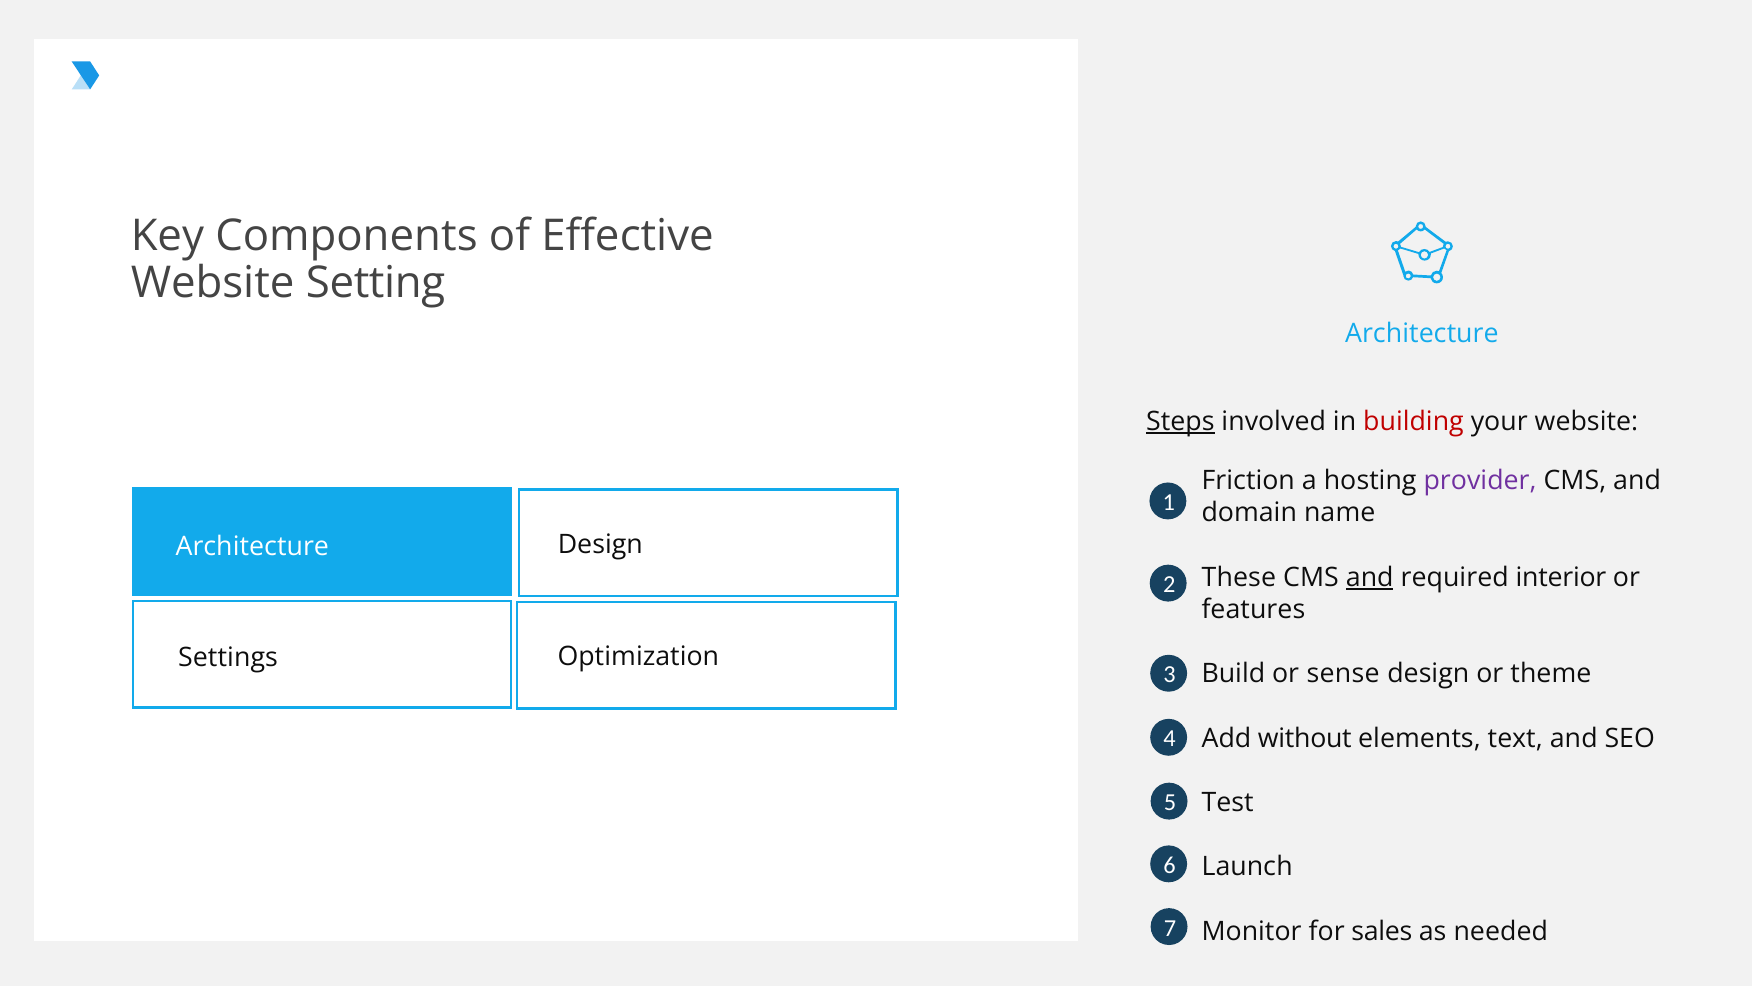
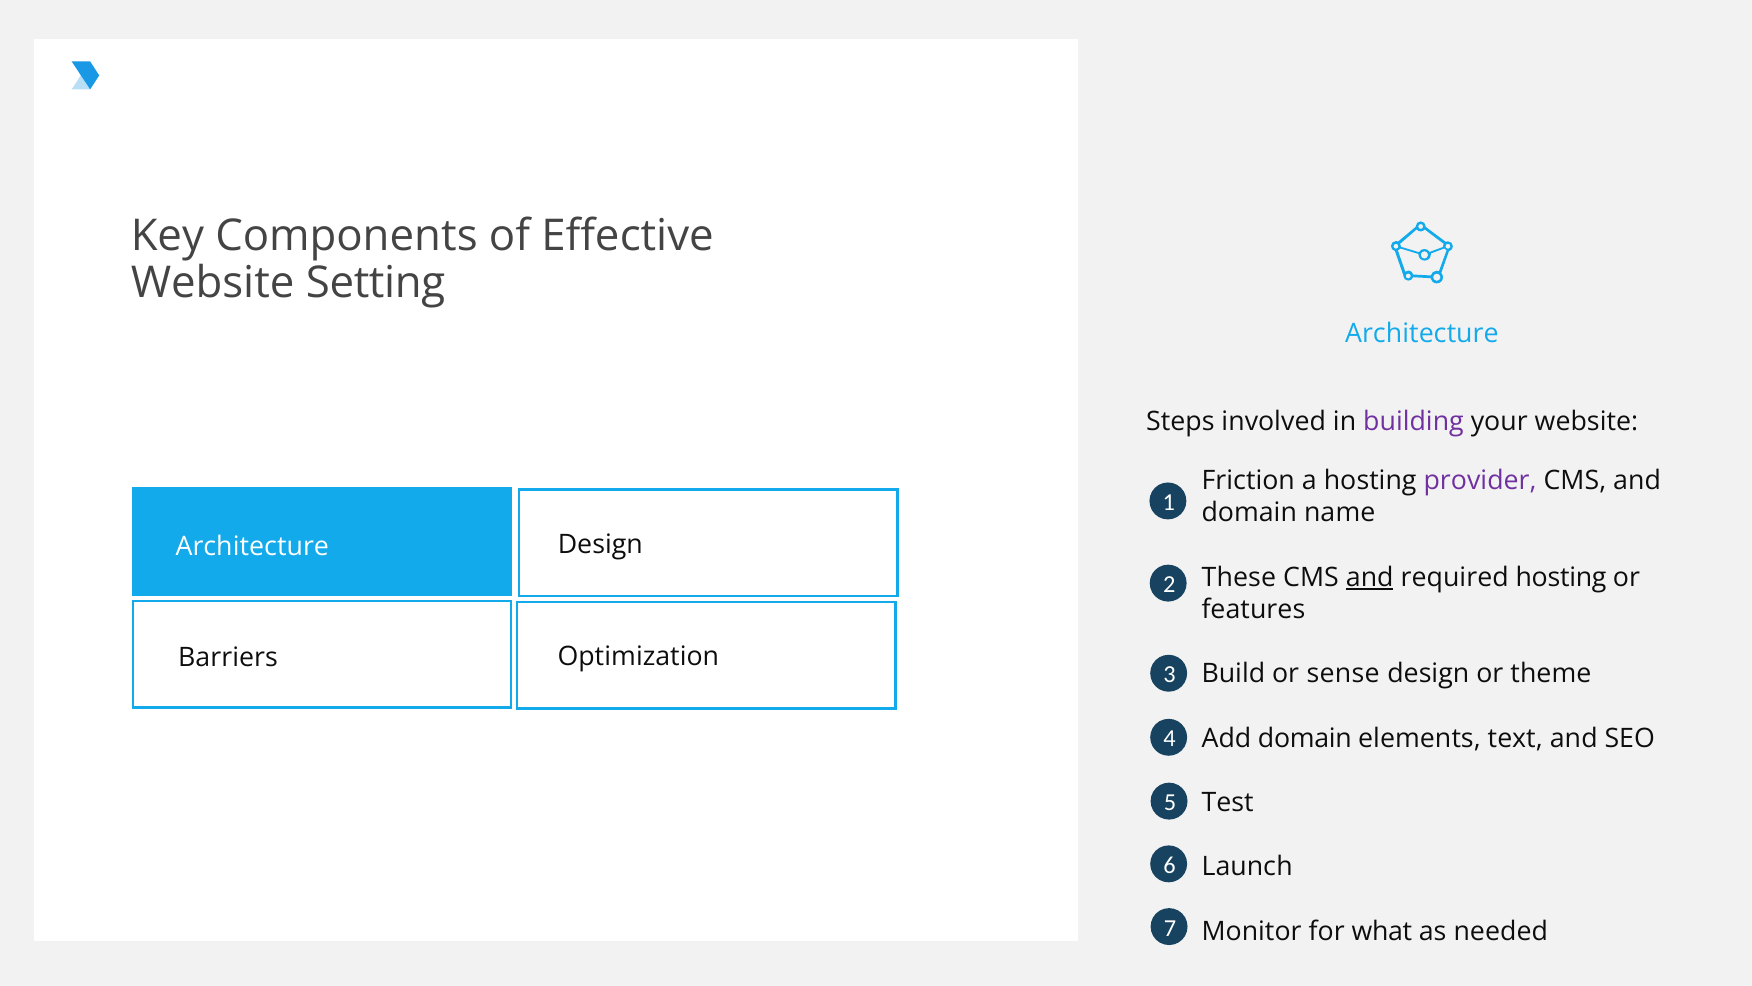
Steps underline: present -> none (1180, 422)
building colour: red -> purple (1413, 422)
required interior: interior -> hosting (1561, 577)
Settings: Settings -> Barriers (228, 657)
Add without: without -> domain (1305, 738)
sales: sales -> what (1382, 931)
